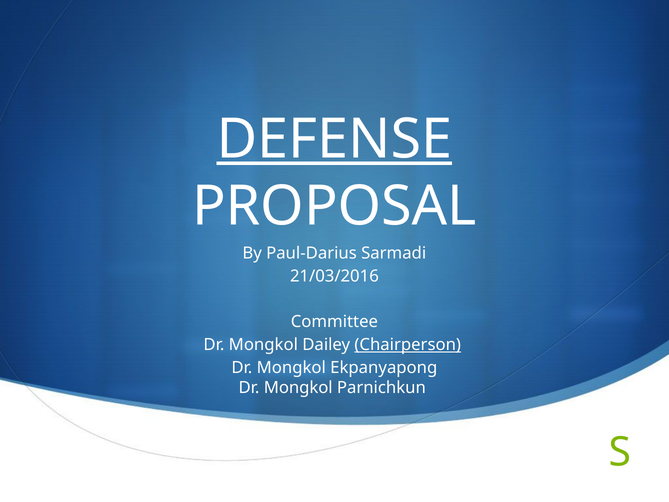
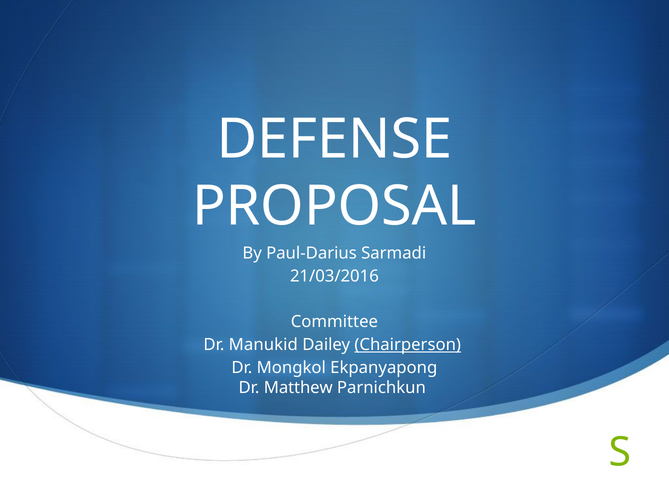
DEFENSE underline: present -> none (334, 139)
Mongkol: Mongkol -> Manukid (263, 345)
Mongkol: Mongkol -> Matthew (298, 388)
